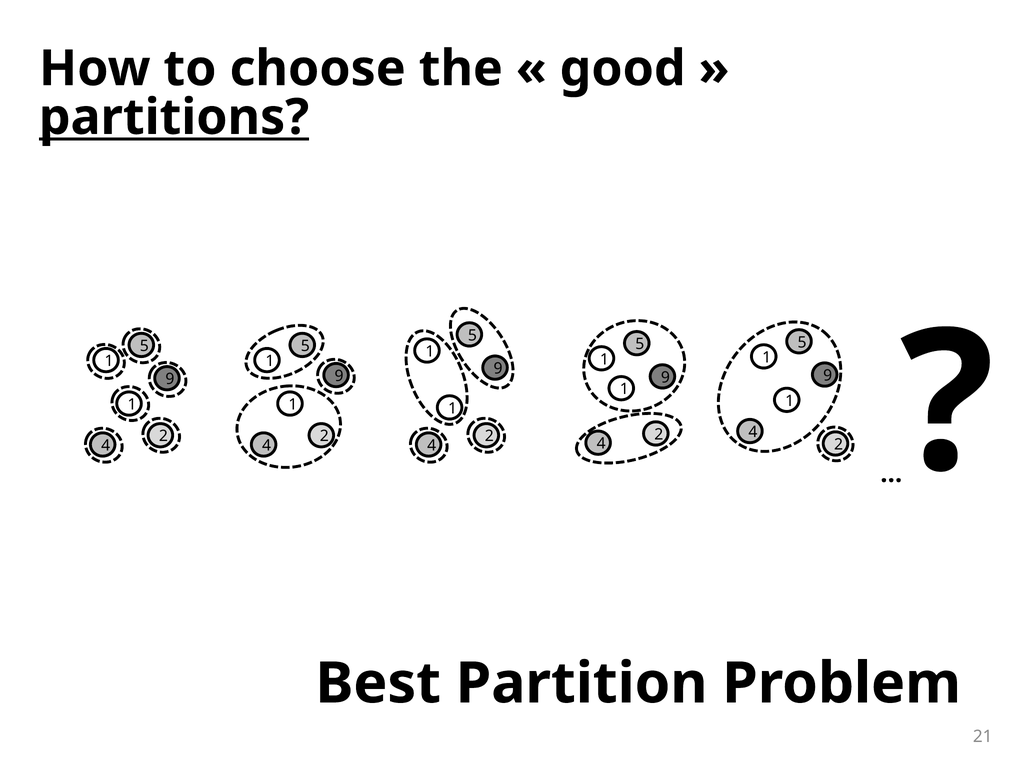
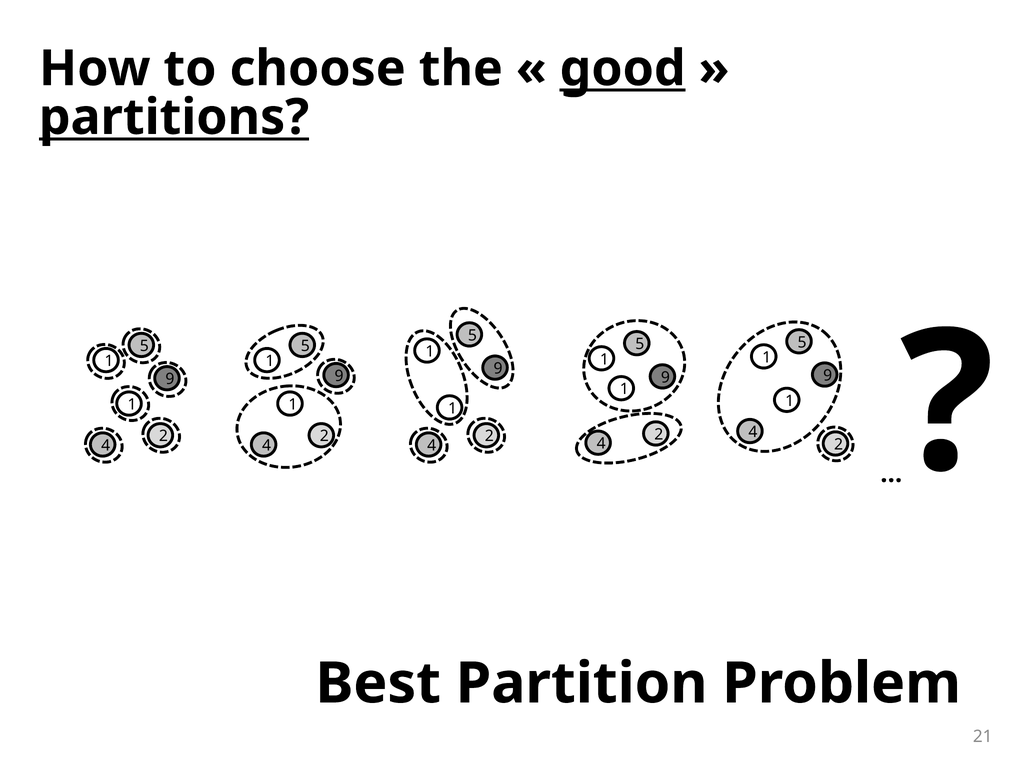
good underline: none -> present (623, 69)
